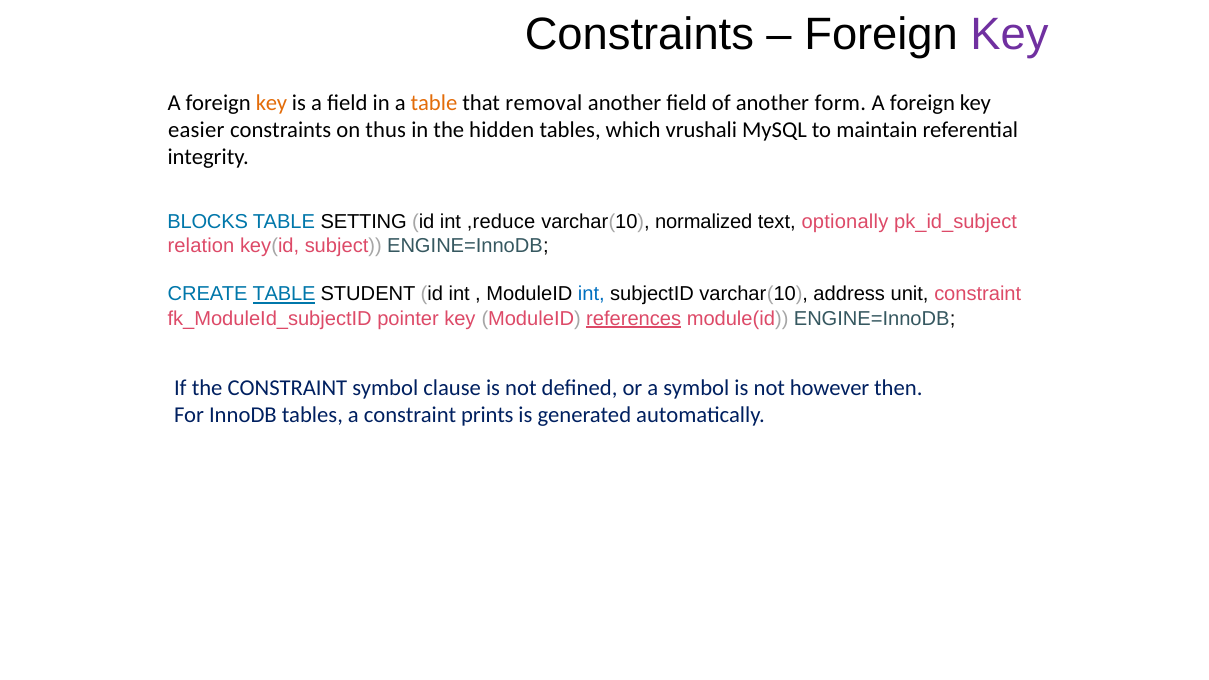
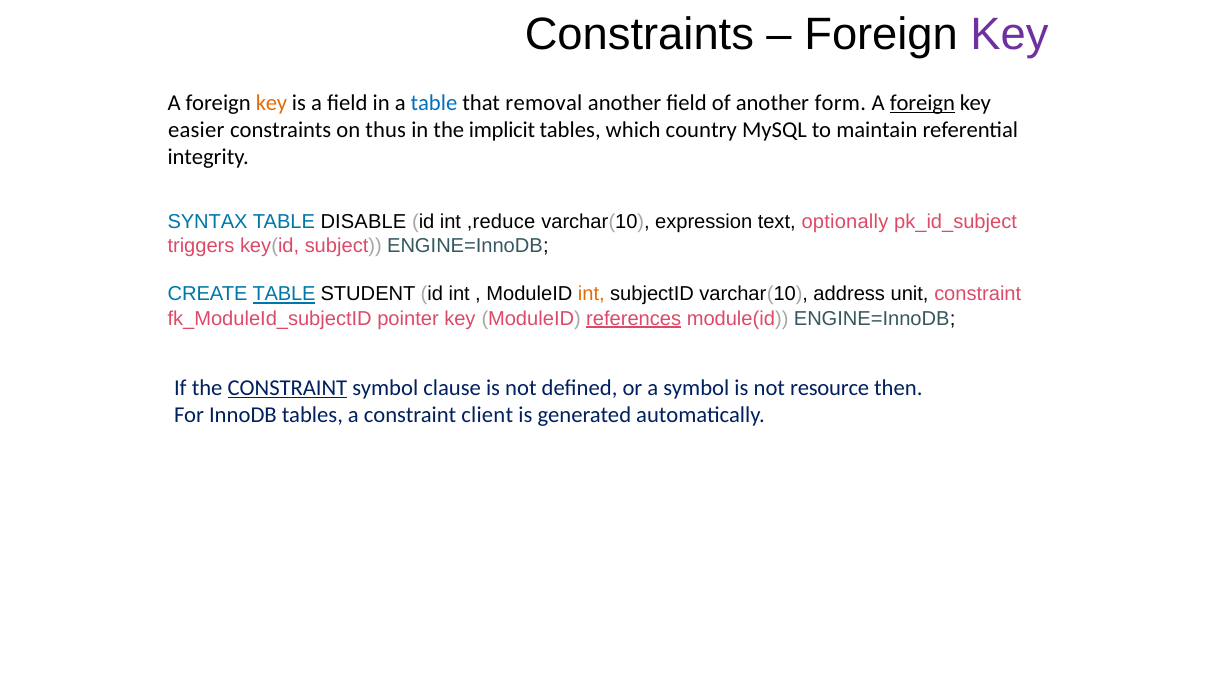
table colour: orange -> blue (434, 103)
foreign underline: none -> present (922, 103)
hidden: hidden -> implicit (502, 130)
vrushali: vrushali -> country (701, 130)
BLOCKS: BLOCKS -> SYNTAX (208, 222)
SETTING: SETTING -> DISABLE (363, 222)
normalized: normalized -> expression (704, 222)
relation: relation -> triggers (201, 246)
int colour: blue -> orange (591, 294)
CONSTRAINT underline: none -> present (287, 388)
however: however -> resource (830, 388)
prints: prints -> client (487, 415)
